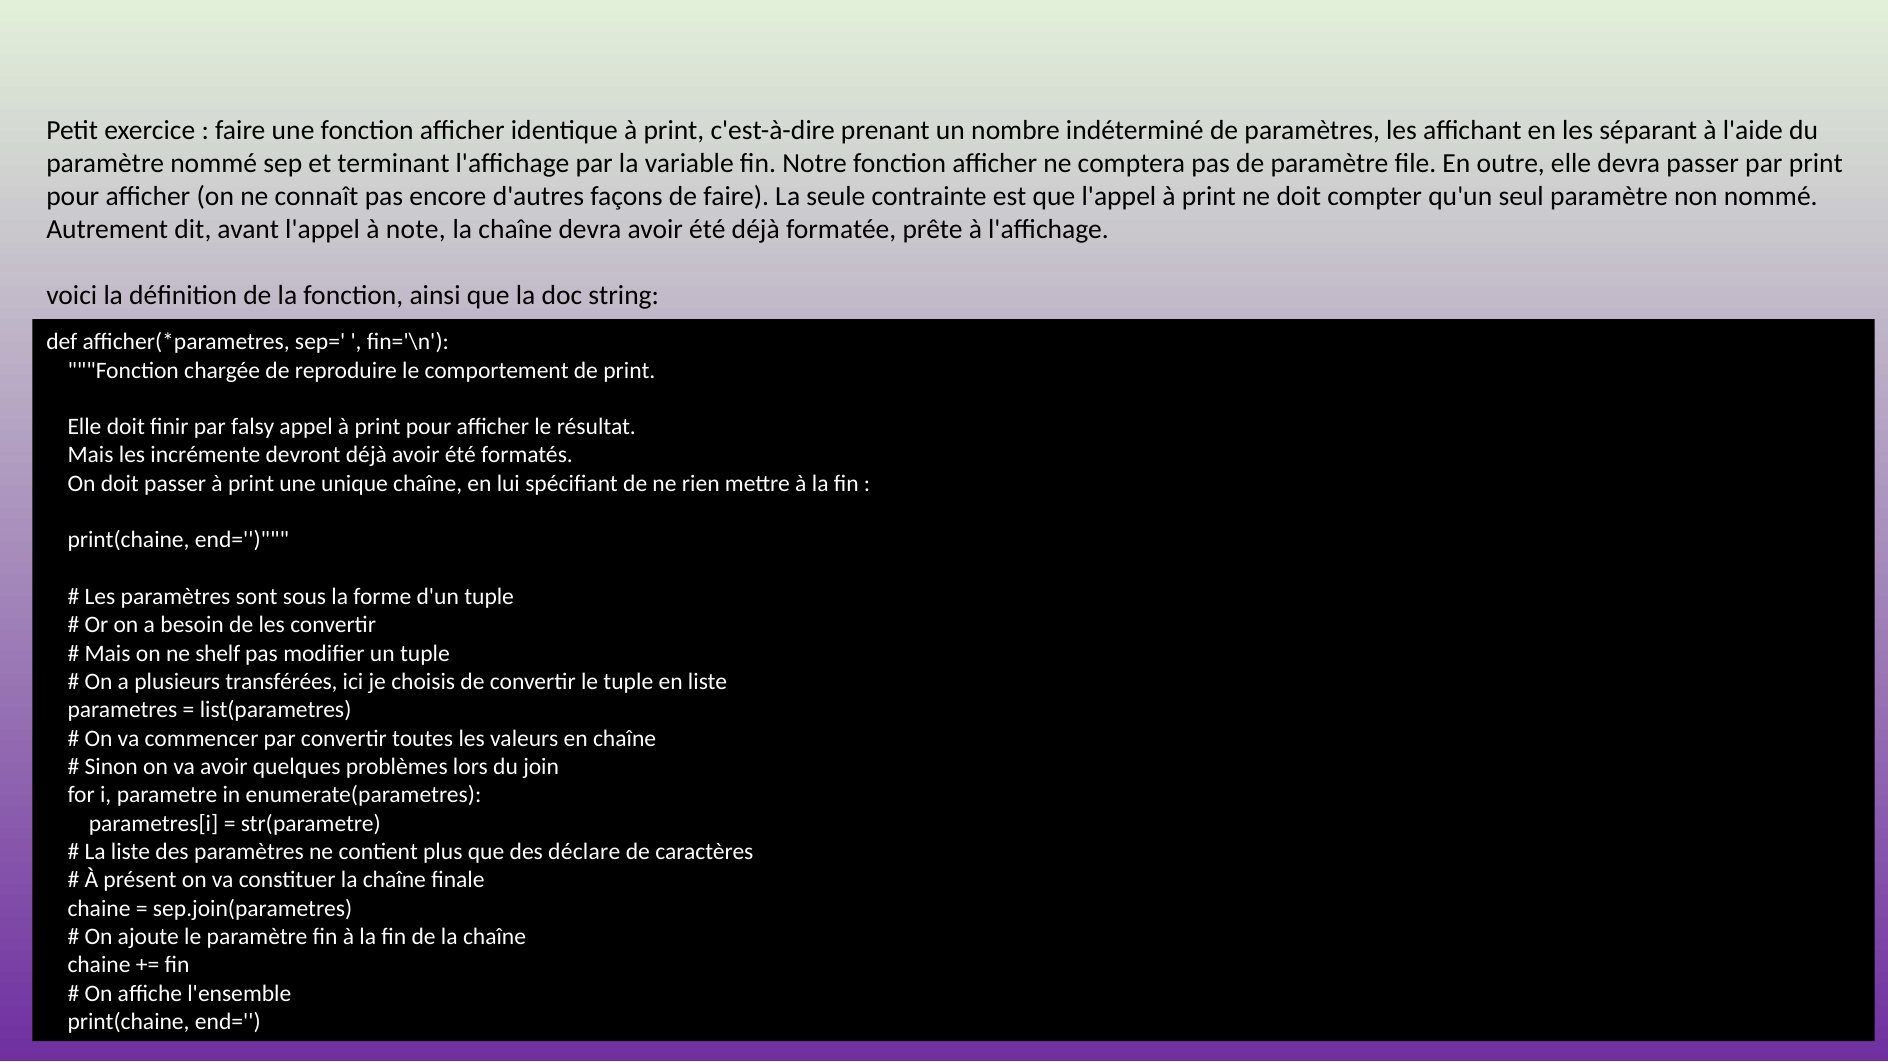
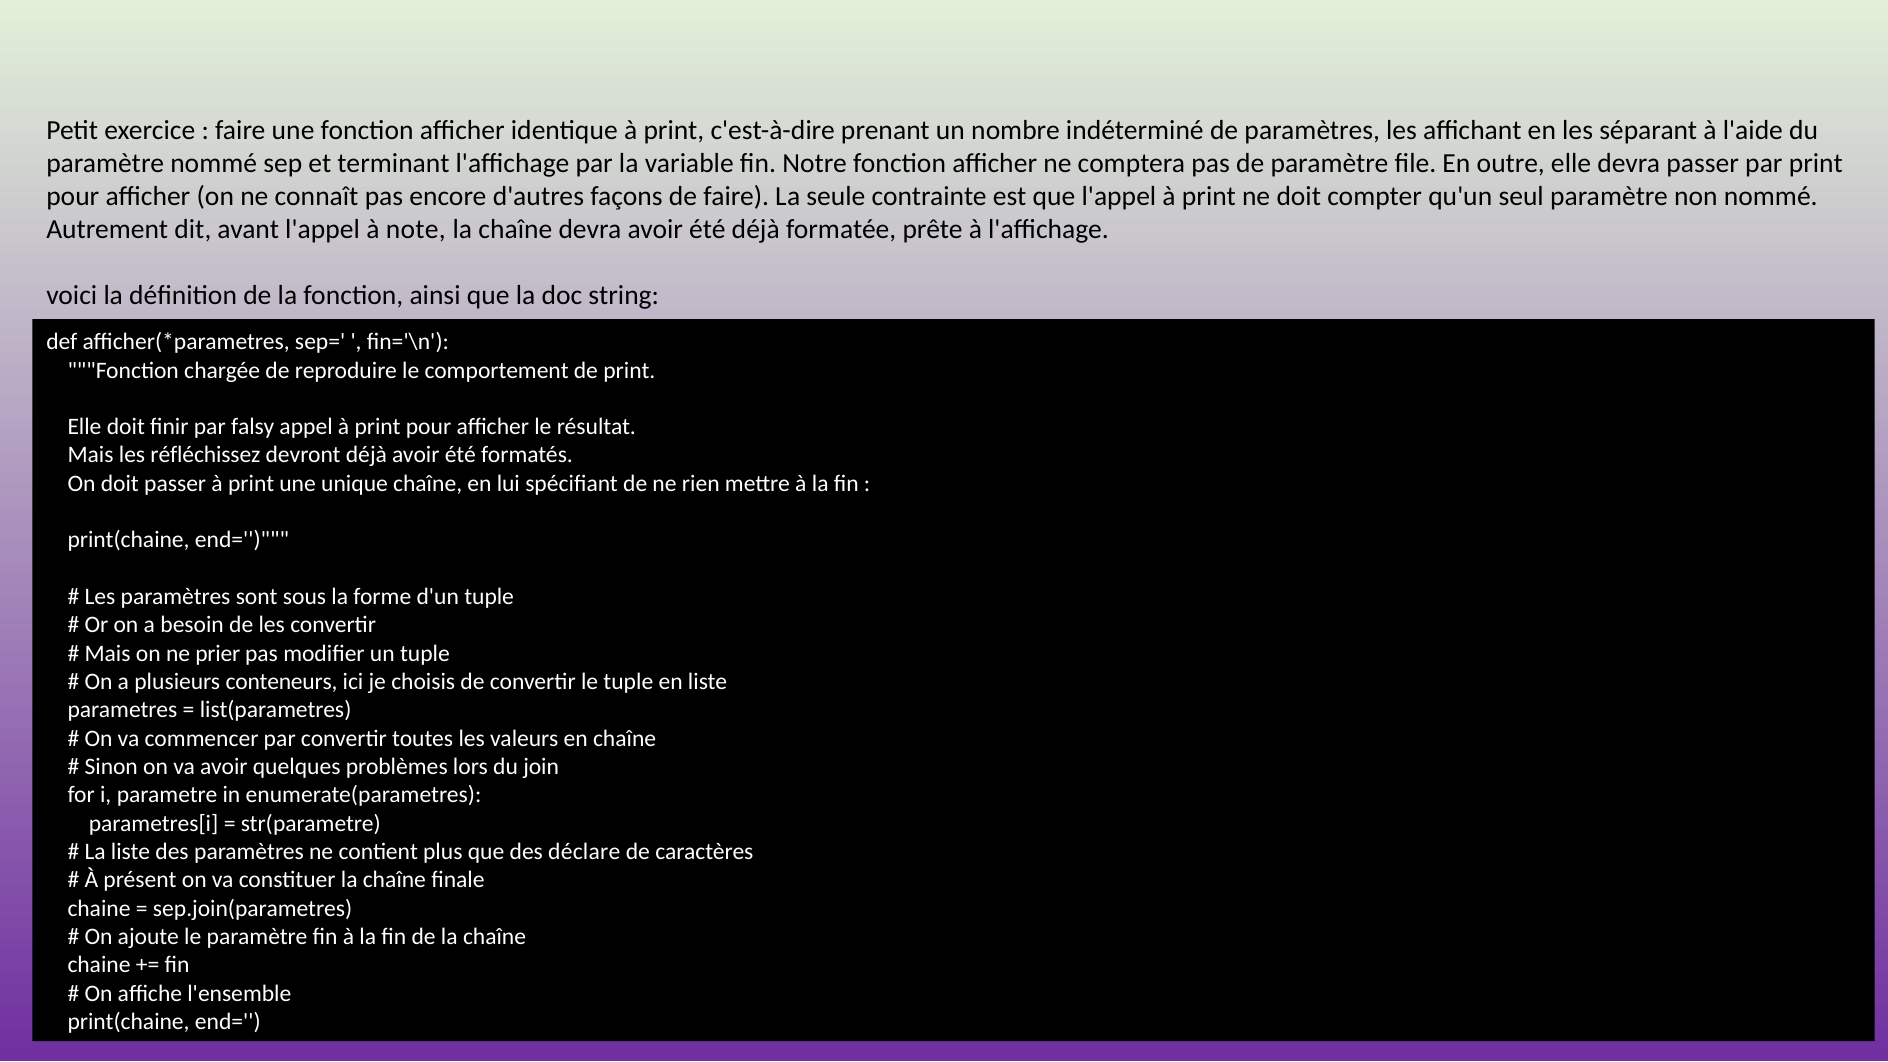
incrémente: incrémente -> réfléchissez (205, 455)
shelf: shelf -> prier (218, 653)
transférées: transférées -> conteneurs (282, 682)
